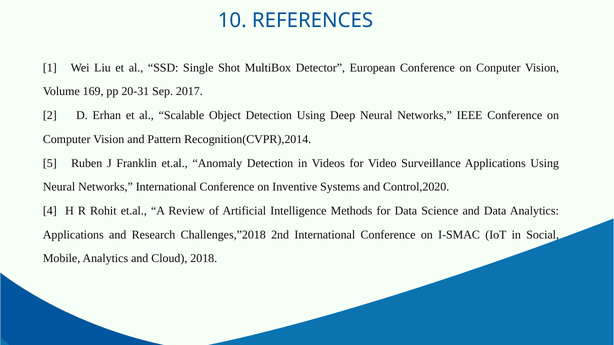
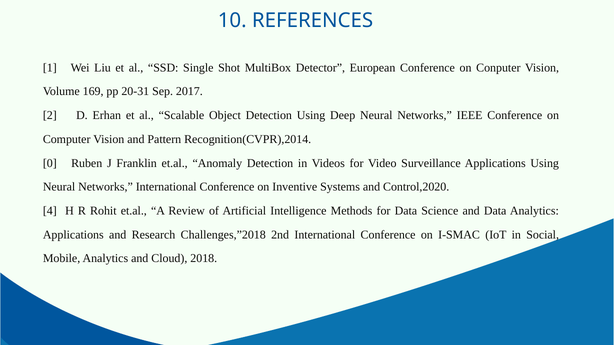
5: 5 -> 0 (50, 163)
